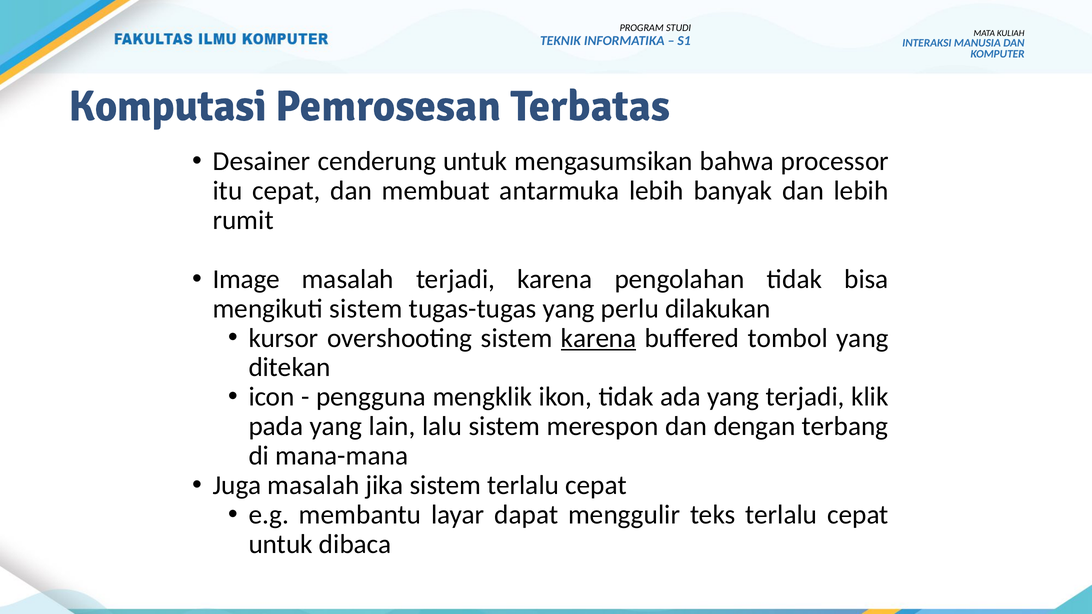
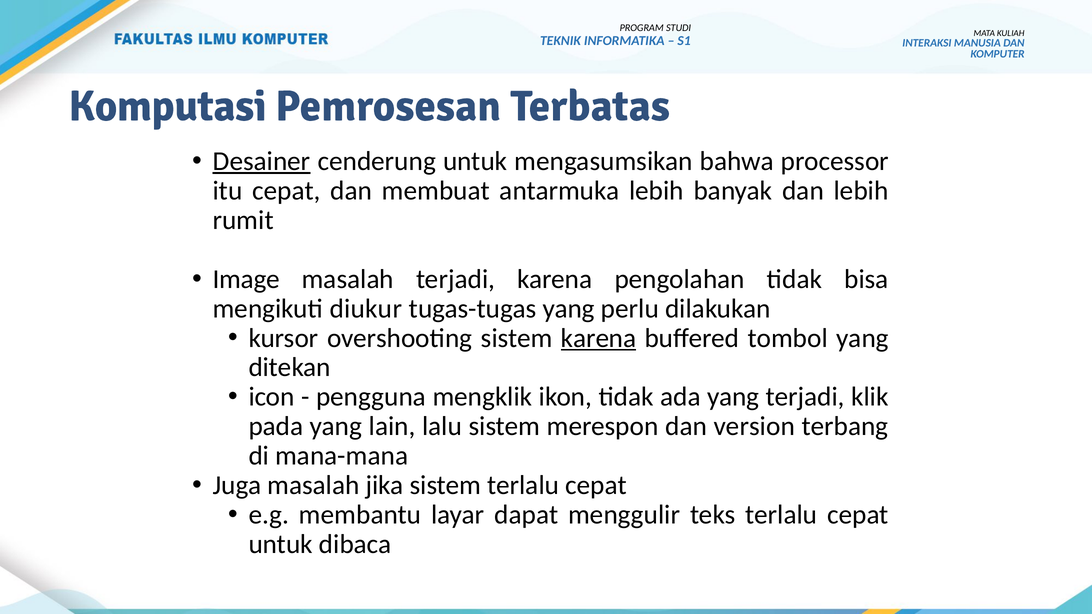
Desainer underline: none -> present (262, 161)
mengikuti sistem: sistem -> diukur (366, 309)
dengan: dengan -> version (754, 427)
